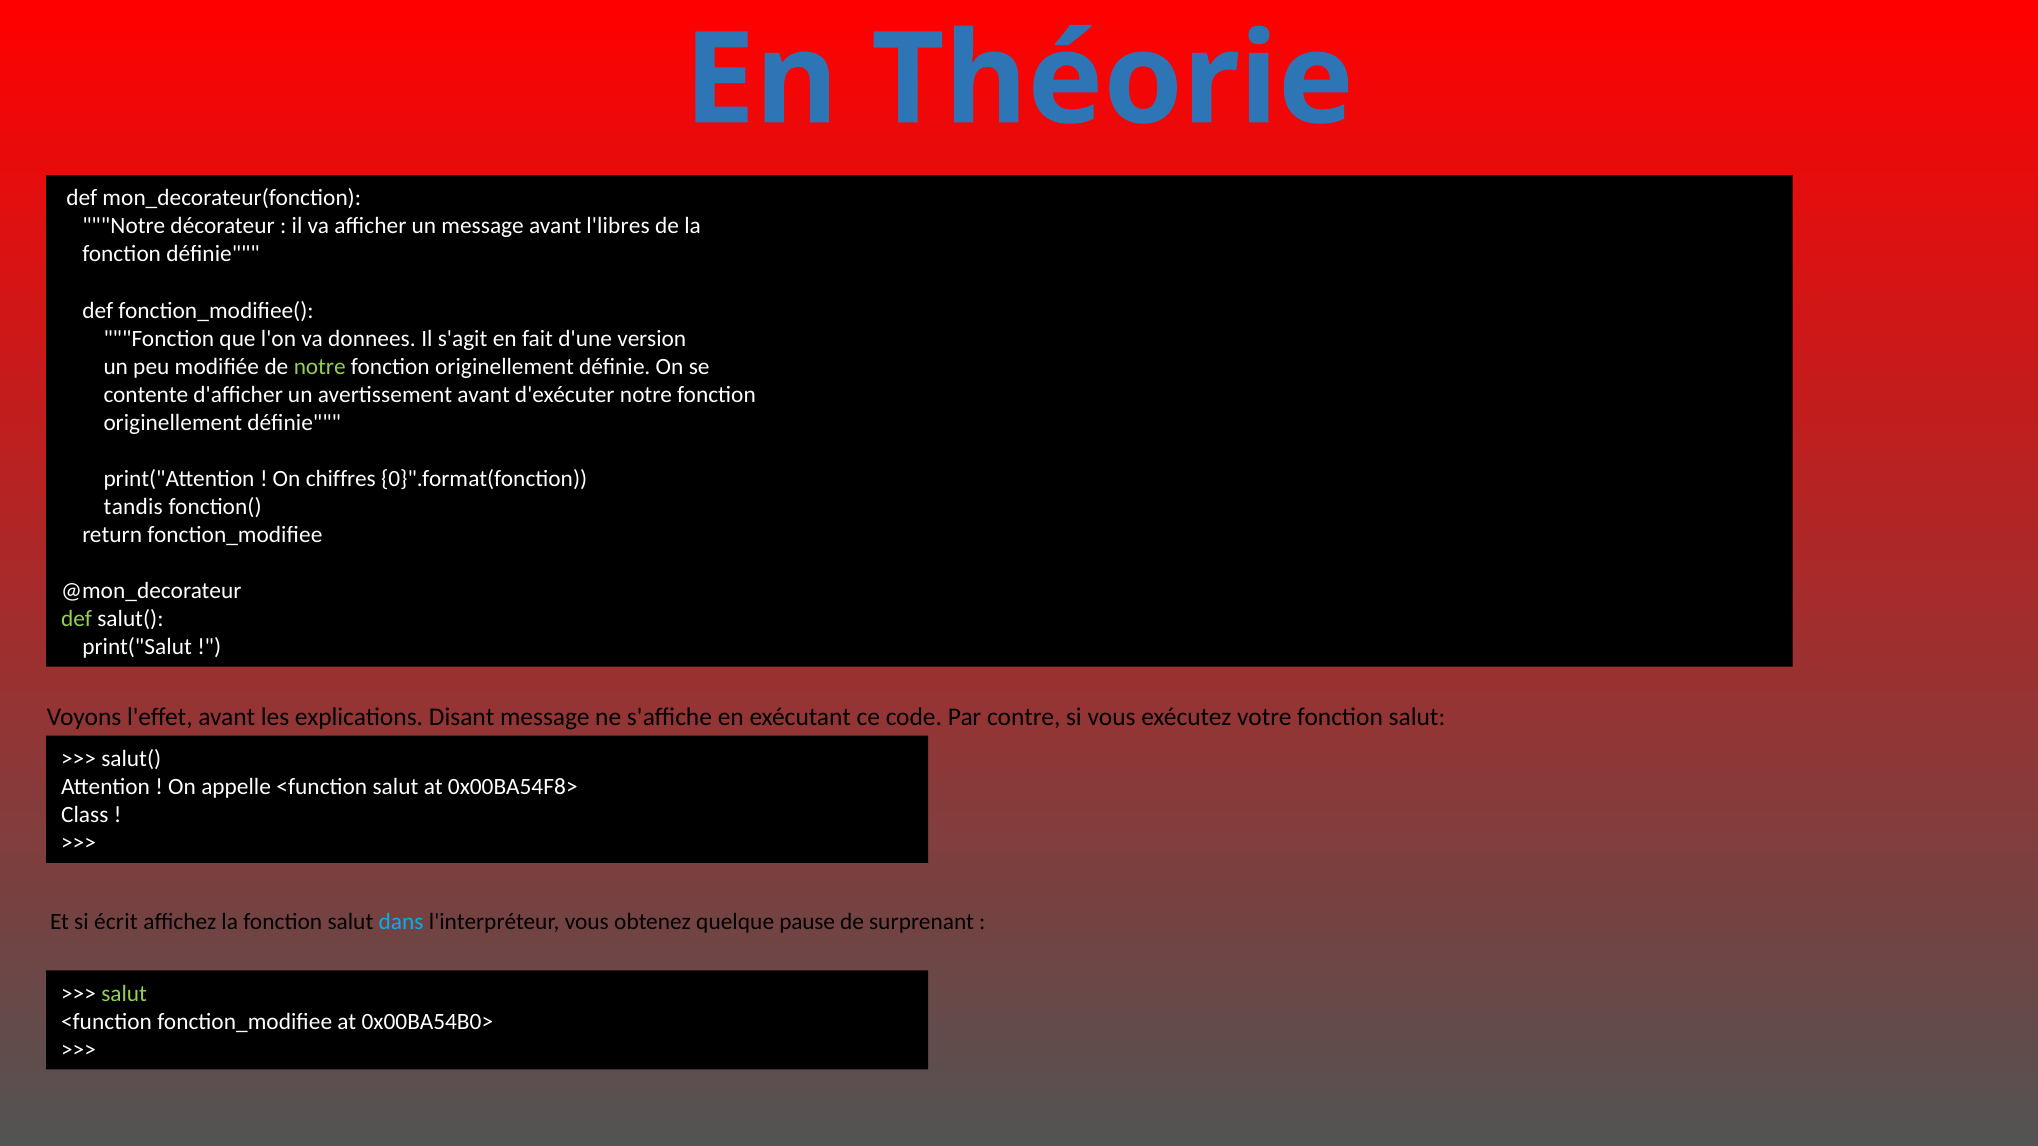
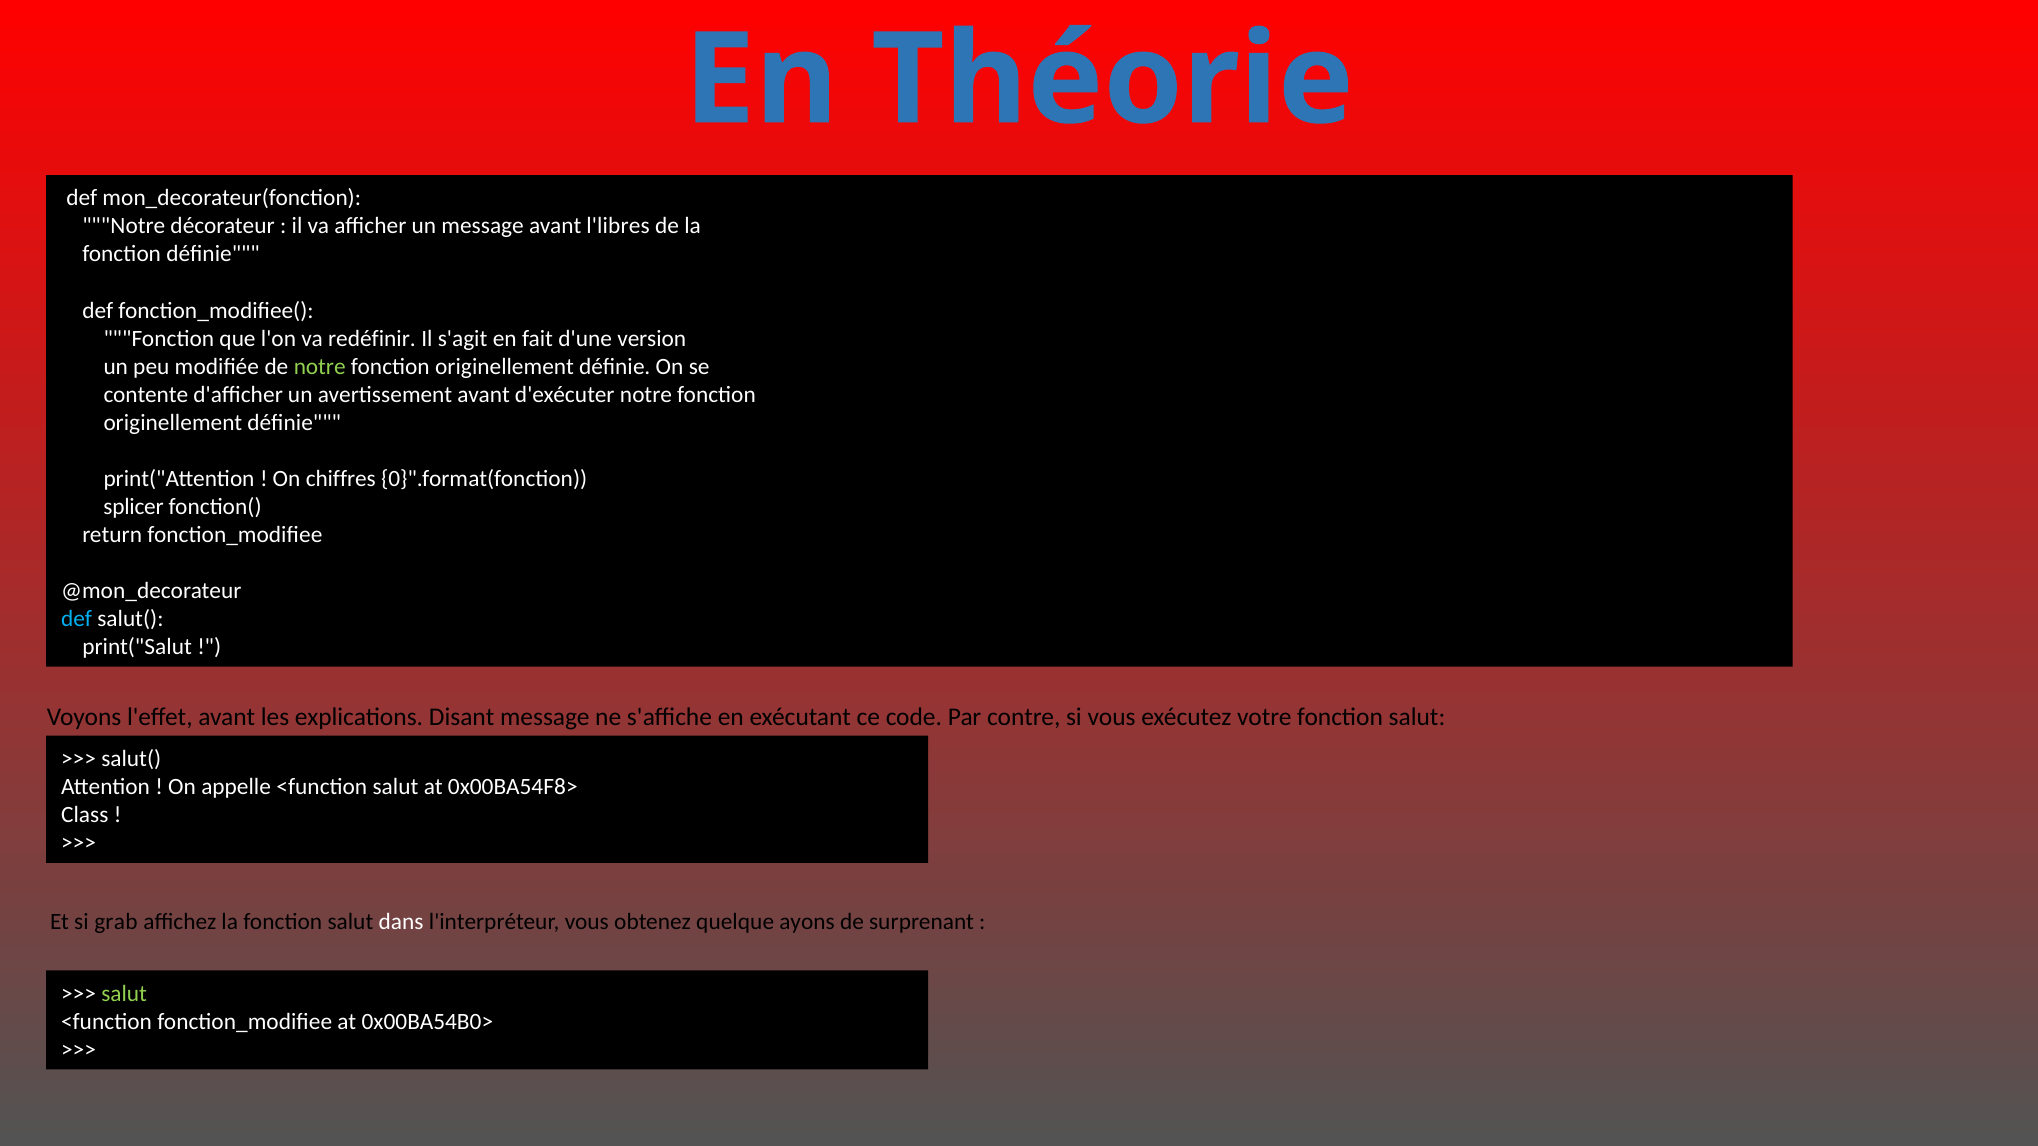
donnees: donnees -> redéfinir (372, 338)
tandis: tandis -> splicer (134, 507)
def colour: light green -> light blue (77, 619)
écrit: écrit -> grab (116, 922)
dans colour: light blue -> white (401, 922)
pause: pause -> ayons (807, 922)
